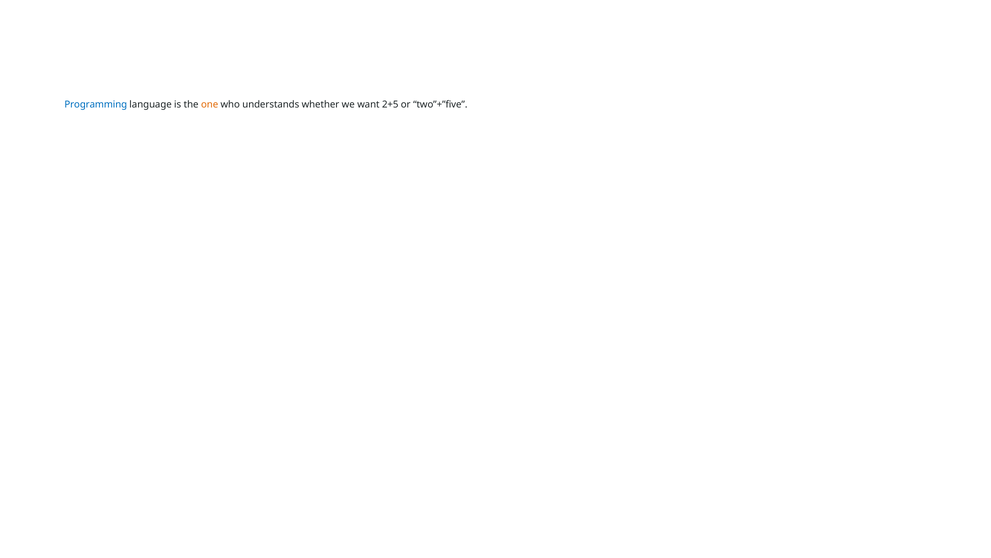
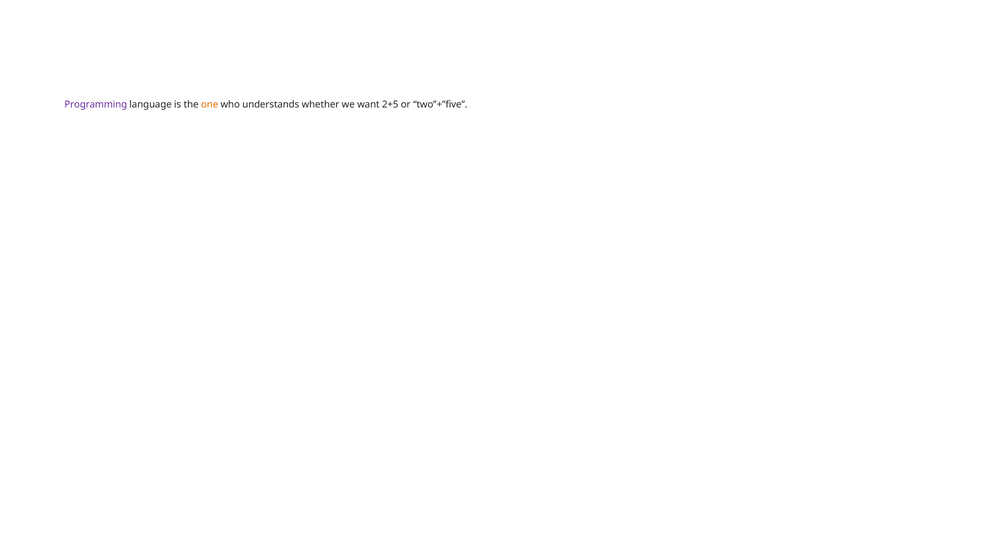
Programming colour: blue -> purple (96, 104)
